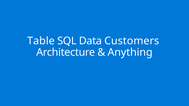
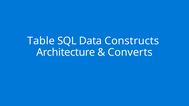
Customers: Customers -> Constructs (132, 41)
Anything: Anything -> Converts (130, 52)
